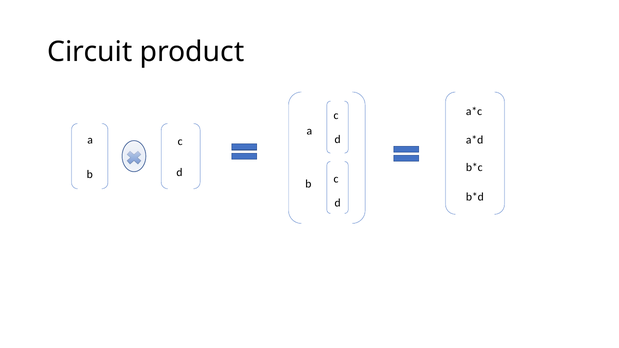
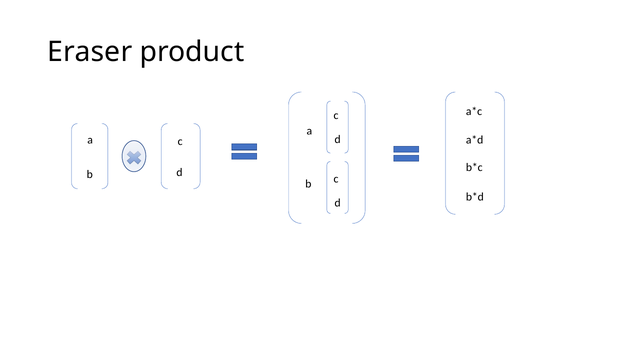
Circuit: Circuit -> Eraser (90, 52)
